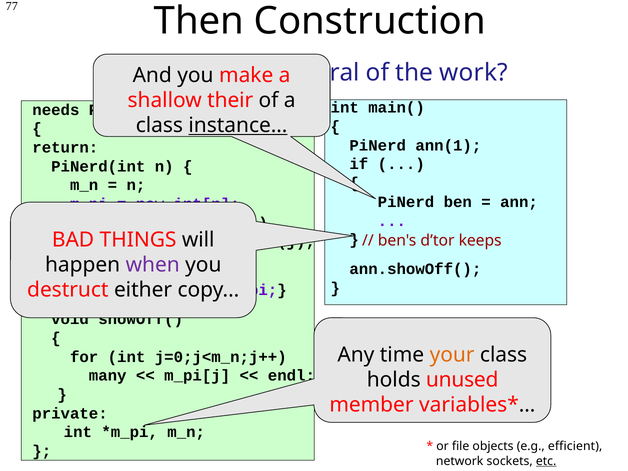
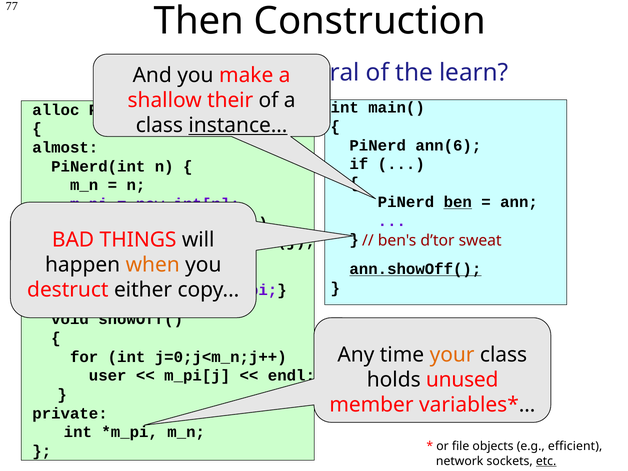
work: work -> learn (474, 72)
needs: needs -> alloc (56, 110)
ann(1: ann(1 -> ann(6 (448, 145)
return: return -> almost (65, 148)
ben underline: none -> present (458, 202)
keeps: keeps -> sweat (480, 240)
when colour: purple -> orange (153, 265)
ann.showOff( underline: none -> present (415, 269)
many: many -> user (108, 376)
